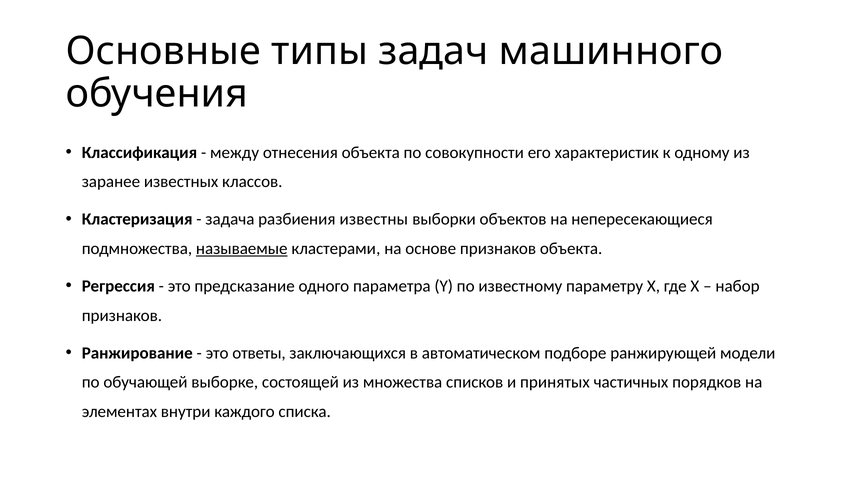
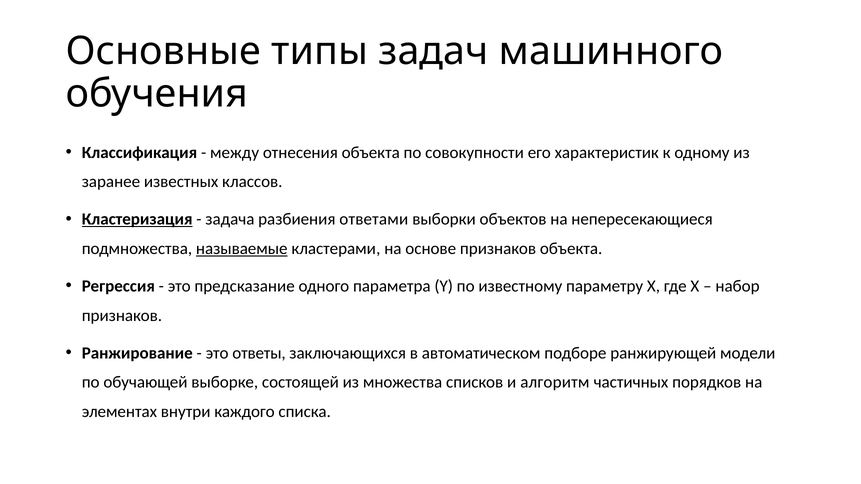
Кластеризация underline: none -> present (137, 219)
известны: известны -> ответами (374, 219)
принятых: принятых -> алгоритм (555, 383)
